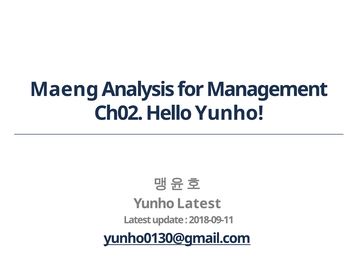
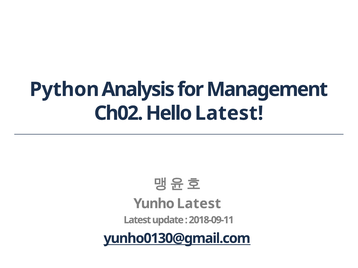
Maeng: Maeng -> Python (64, 90)
Hello Yunho: Yunho -> Latest (229, 113)
